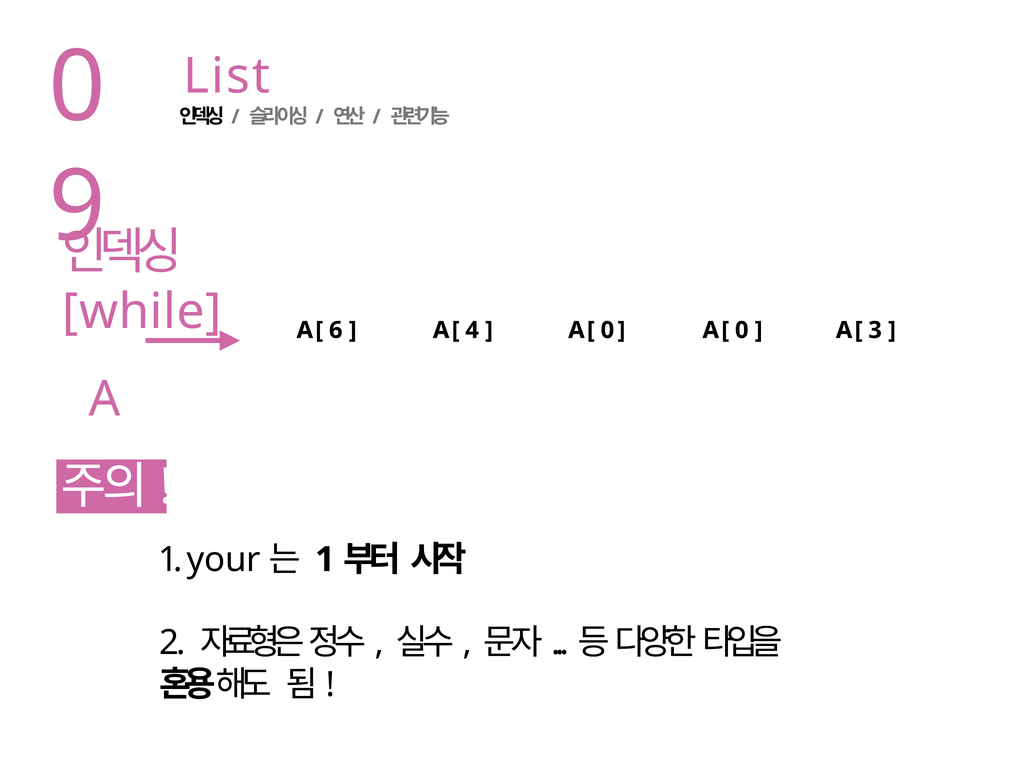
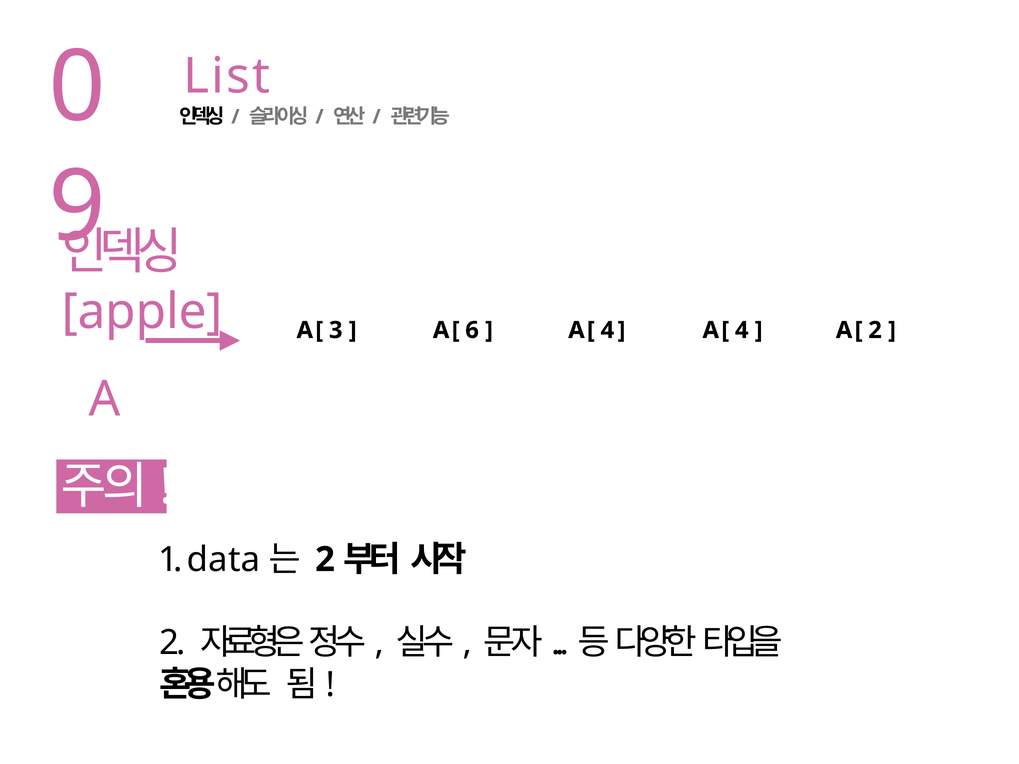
while: while -> apple (142, 312)
6: 6 -> 3 (336, 330)
4: 4 -> 6 (472, 330)
0: 0 -> 4 (607, 330)
0: 0 -> 4 (742, 330)
3: 3 -> 2 (875, 330)
your: your -> data (224, 560)
1: 1 -> 2 (325, 560)
